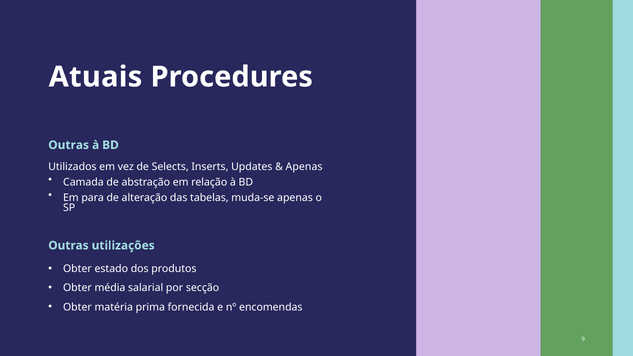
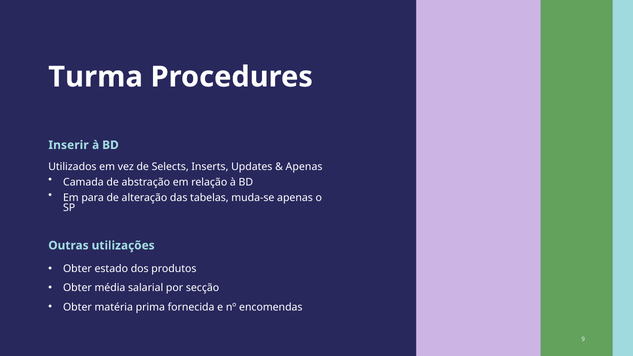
Atuais: Atuais -> Turma (96, 77)
Outras: Outras -> Inserir (69, 145)
